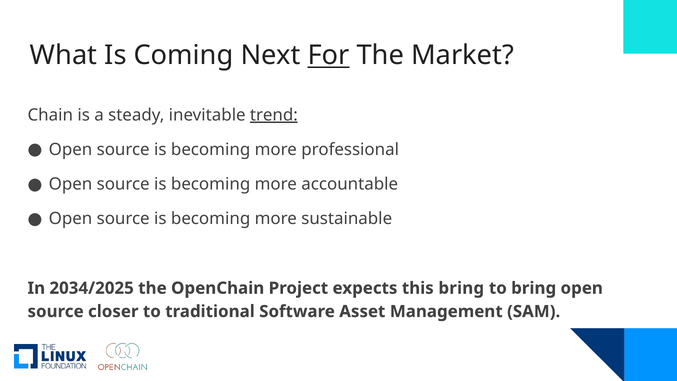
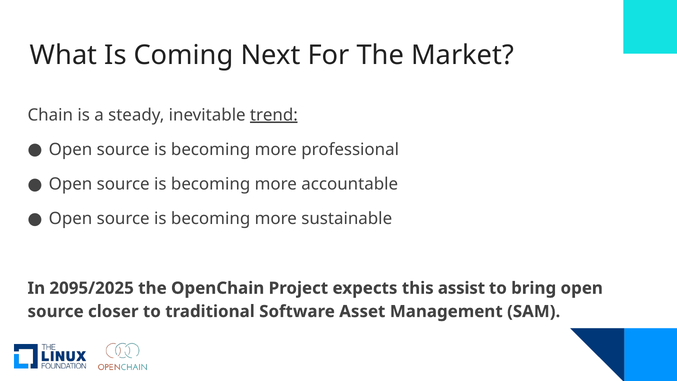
For underline: present -> none (329, 55)
2034/2025: 2034/2025 -> 2095/2025 (92, 288)
this bring: bring -> assist (461, 288)
